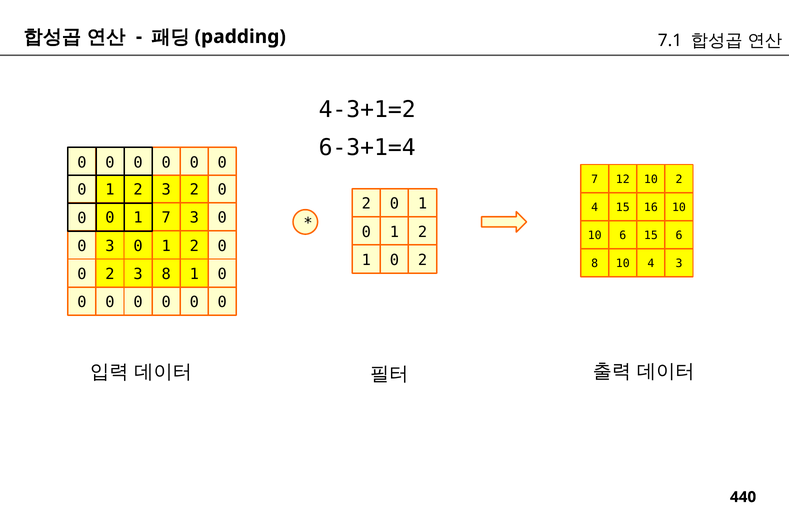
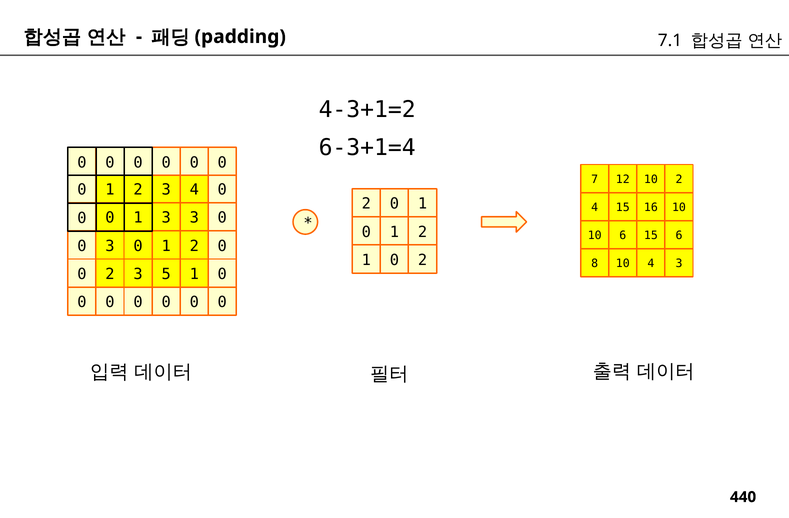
2 3 2: 2 -> 4 (194, 190)
1 7: 7 -> 3 (166, 218)
3 8: 8 -> 5 (166, 274)
